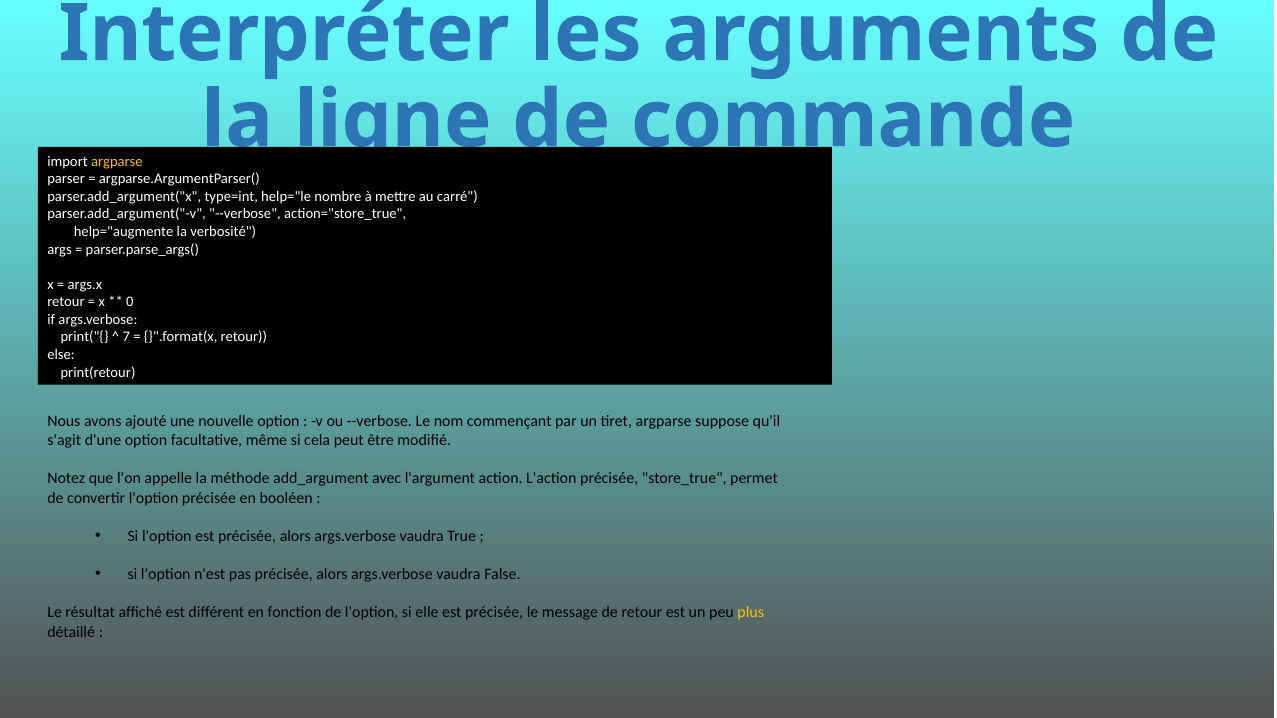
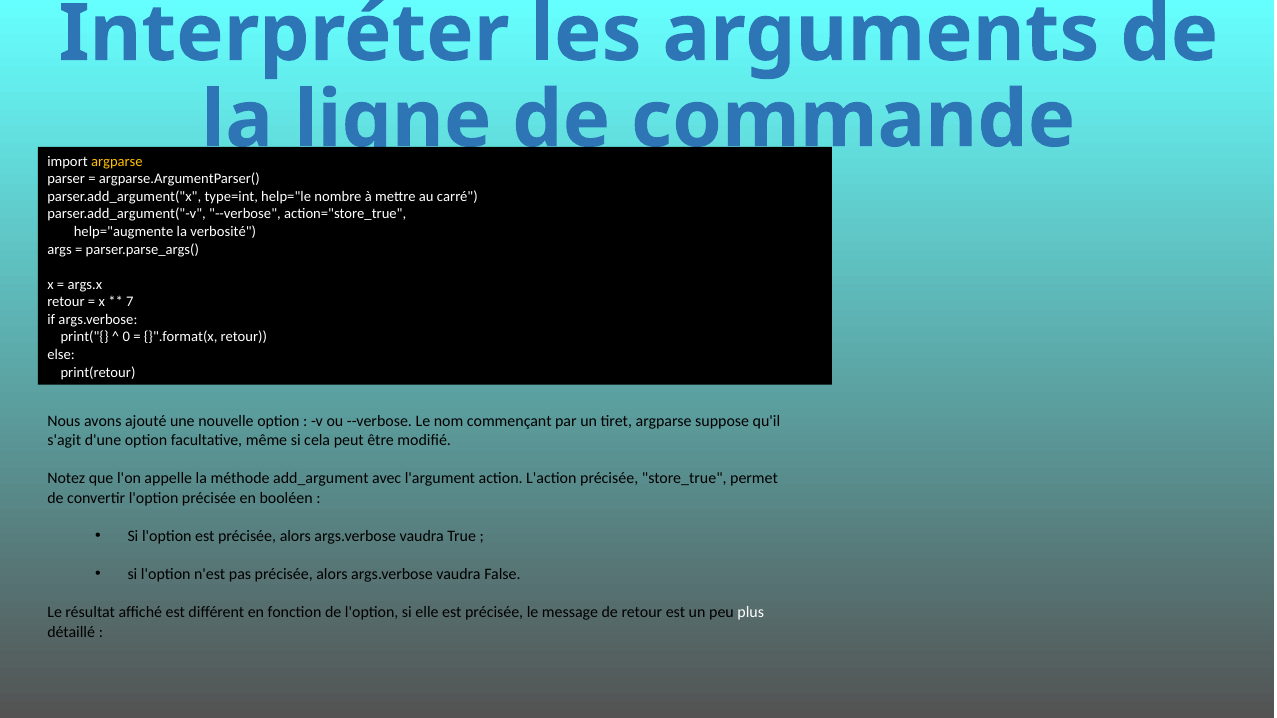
0: 0 -> 7 (130, 302)
7: 7 -> 0 (126, 337)
plus colour: yellow -> white (751, 613)
